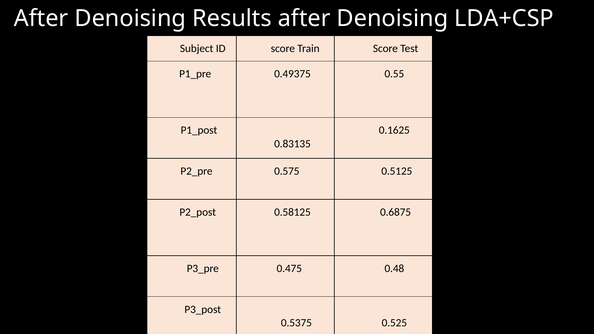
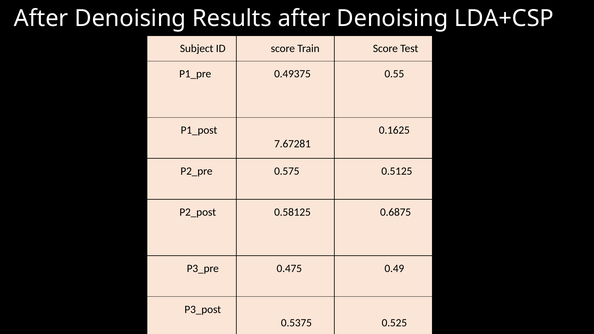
0.83135: 0.83135 -> 7.67281 (292, 144)
0.48: 0.48 -> 0.49 (394, 269)
